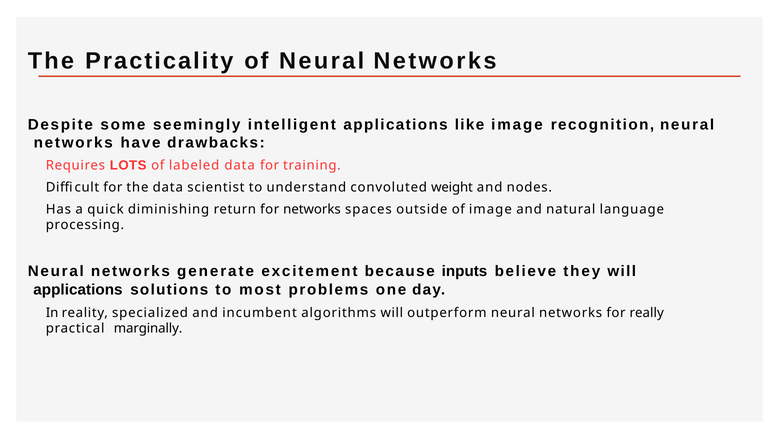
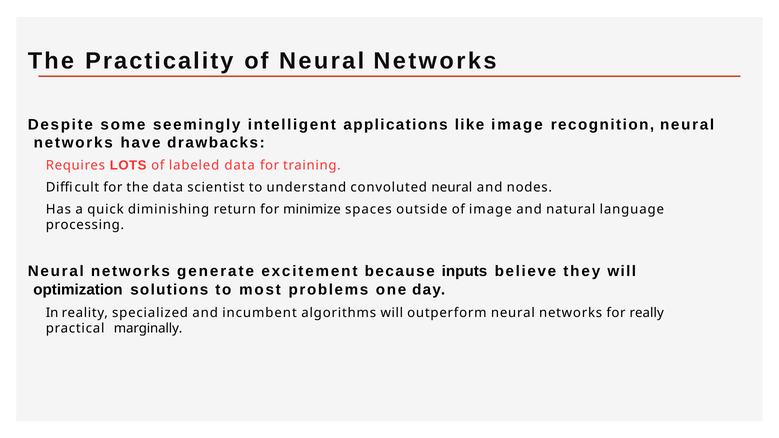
convoluted weight: weight -> neural (452, 187)
for networks: networks -> minimize (312, 209)
applications: applications -> optimization (78, 290)
